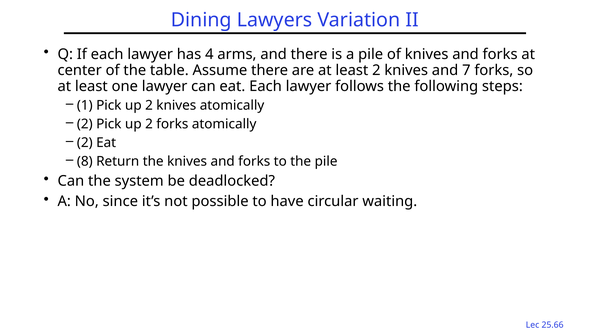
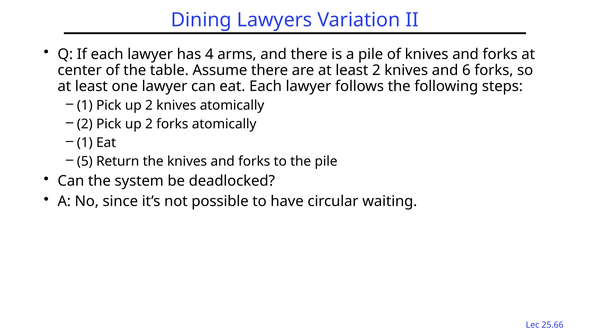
7: 7 -> 6 (466, 70)
2: 2 -> 1 (85, 143)
8: 8 -> 5 (85, 161)
